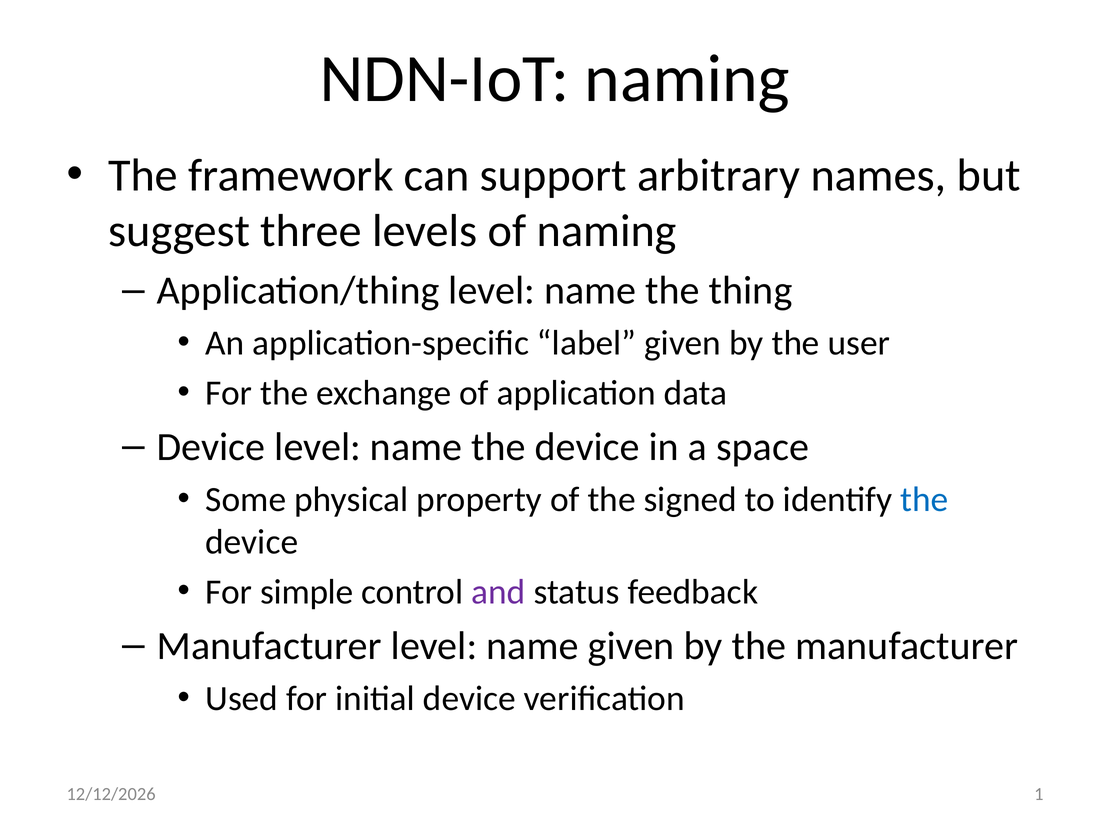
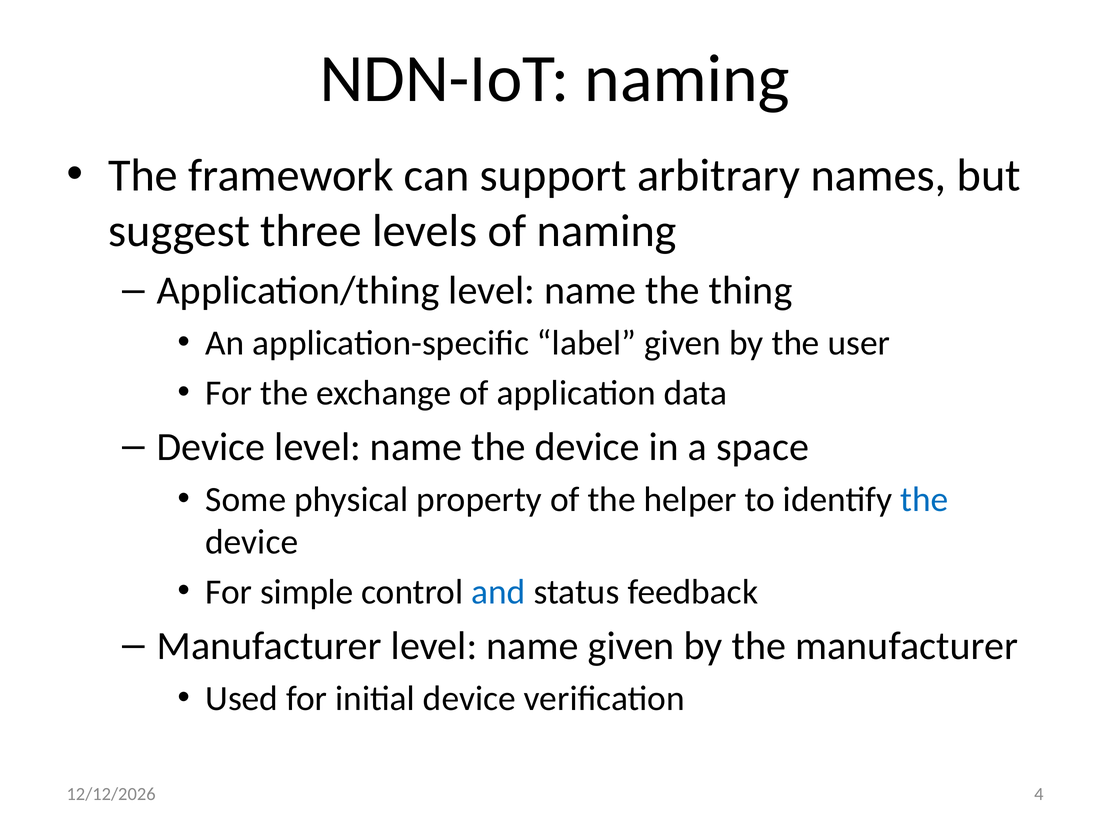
signed: signed -> helper (690, 500)
and colour: purple -> blue (498, 592)
1: 1 -> 4 (1039, 795)
